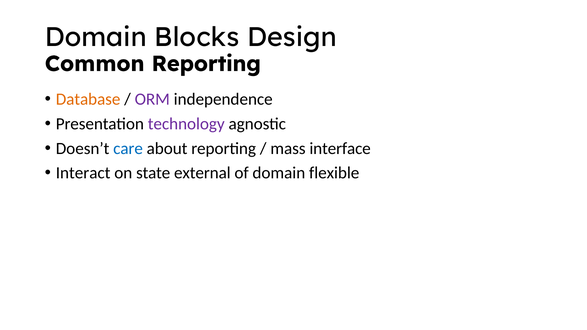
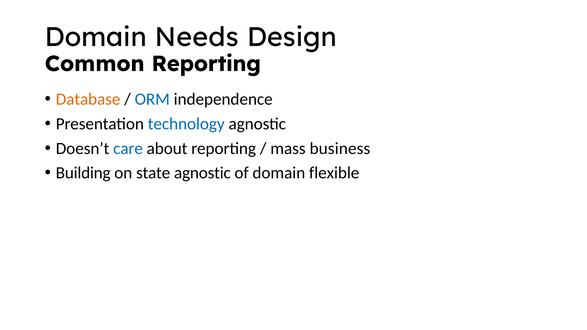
Blocks: Blocks -> Needs (197, 37)
ORM colour: purple -> blue (152, 99)
technology colour: purple -> blue (186, 124)
interface: interface -> business (340, 148)
Interact: Interact -> Building (83, 173)
state external: external -> agnostic (202, 173)
